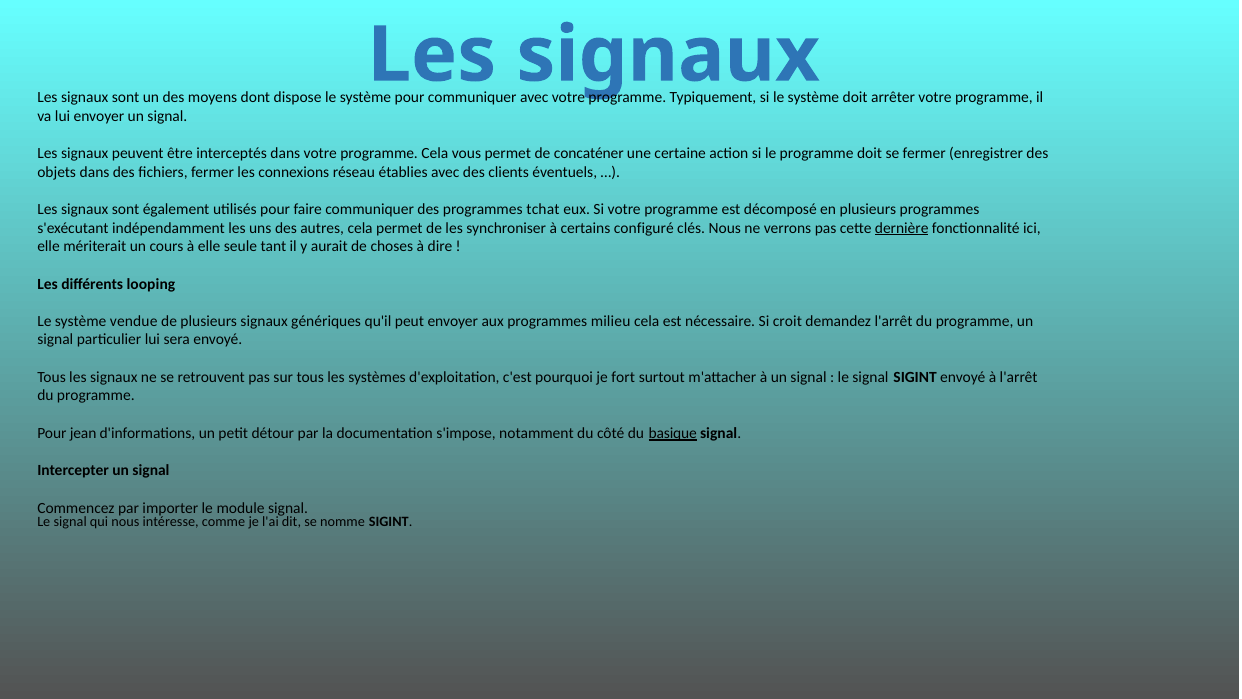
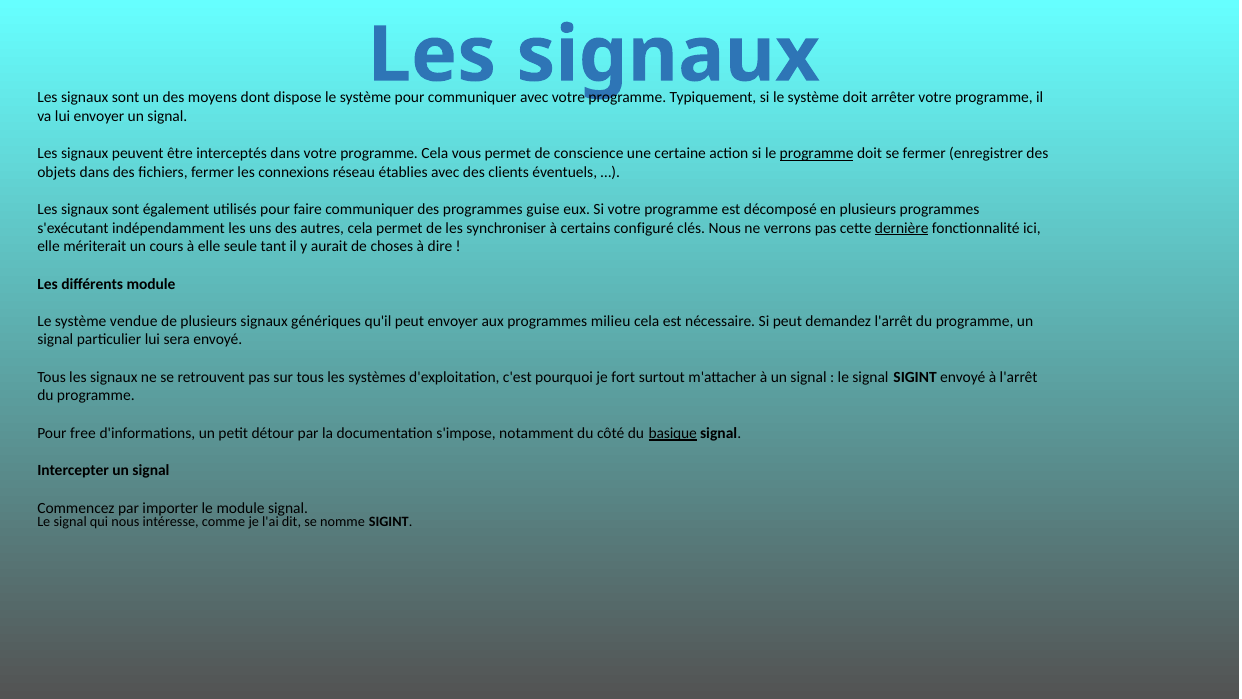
concaténer: concaténer -> conscience (589, 153)
programme underline: none -> present (817, 153)
tchat: tchat -> guise (543, 209)
différents looping: looping -> module (151, 284)
Si croit: croit -> peut (787, 321)
jean: jean -> free (83, 433)
